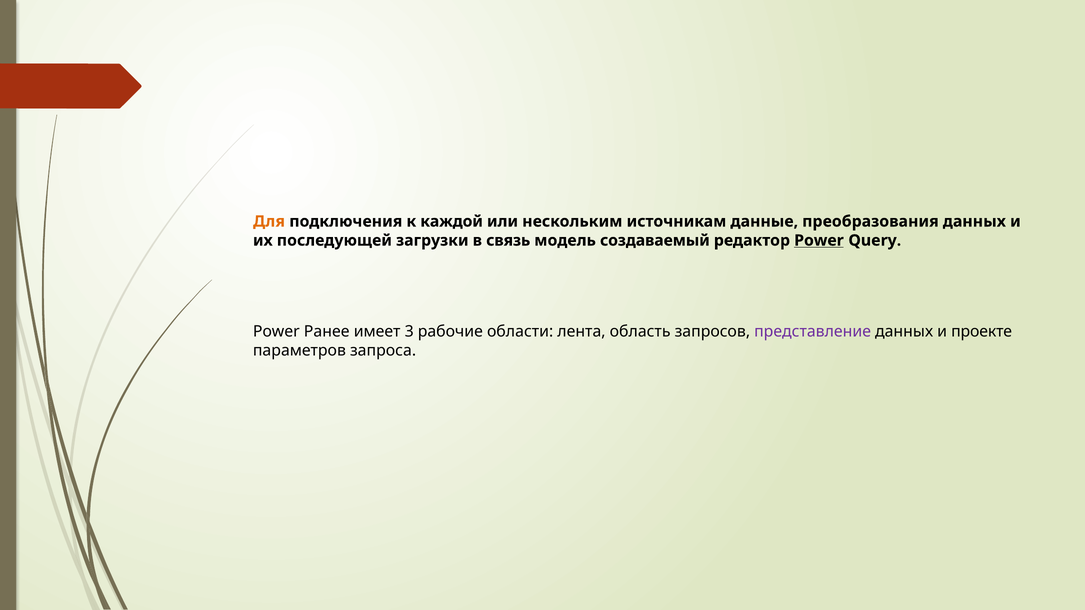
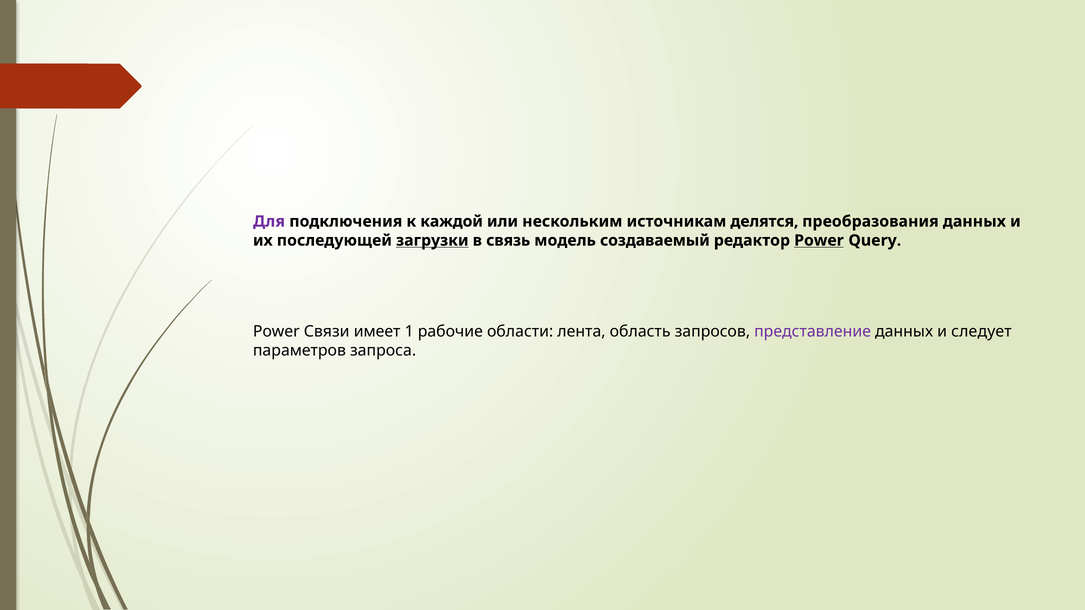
Для colour: orange -> purple (269, 222)
данные: данные -> делятся (764, 222)
загрузки underline: none -> present (432, 241)
Ранее: Ранее -> Связи (327, 332)
3: 3 -> 1 (409, 332)
проекте: проекте -> следует (981, 332)
